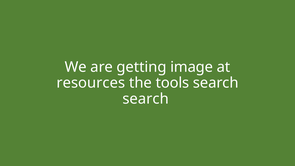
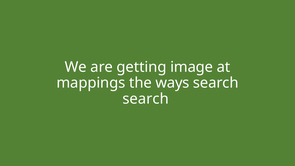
resources: resources -> mappings (91, 83)
tools: tools -> ways (172, 83)
